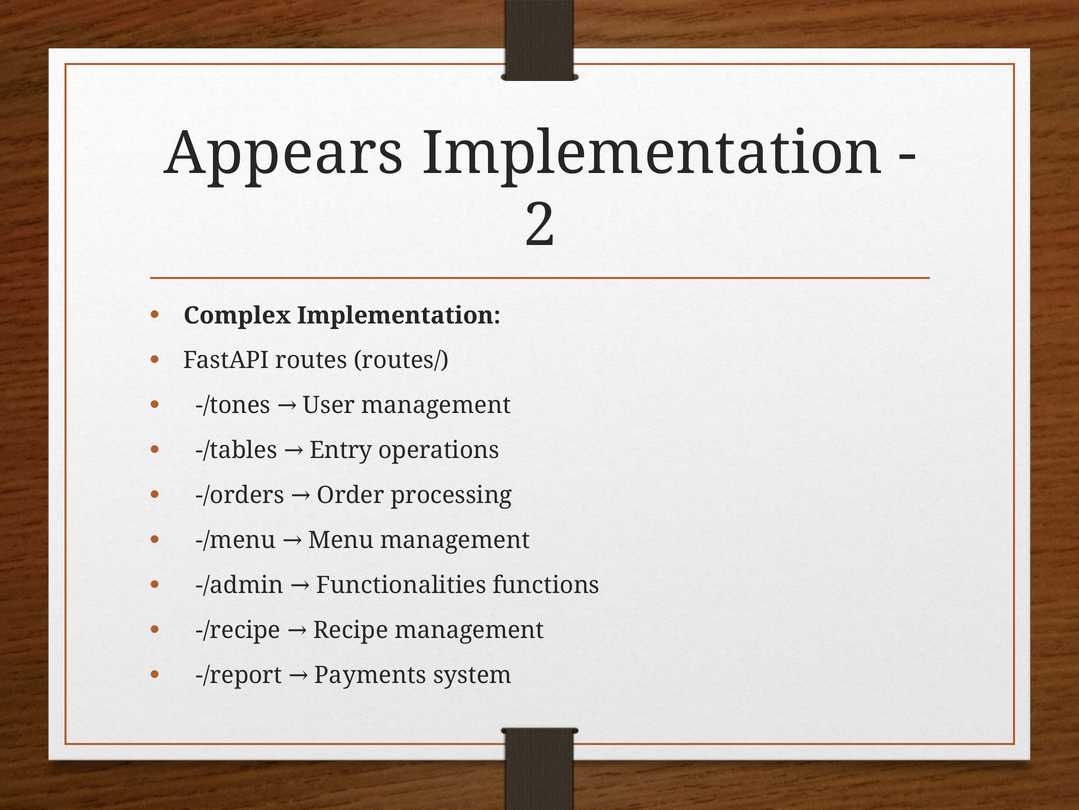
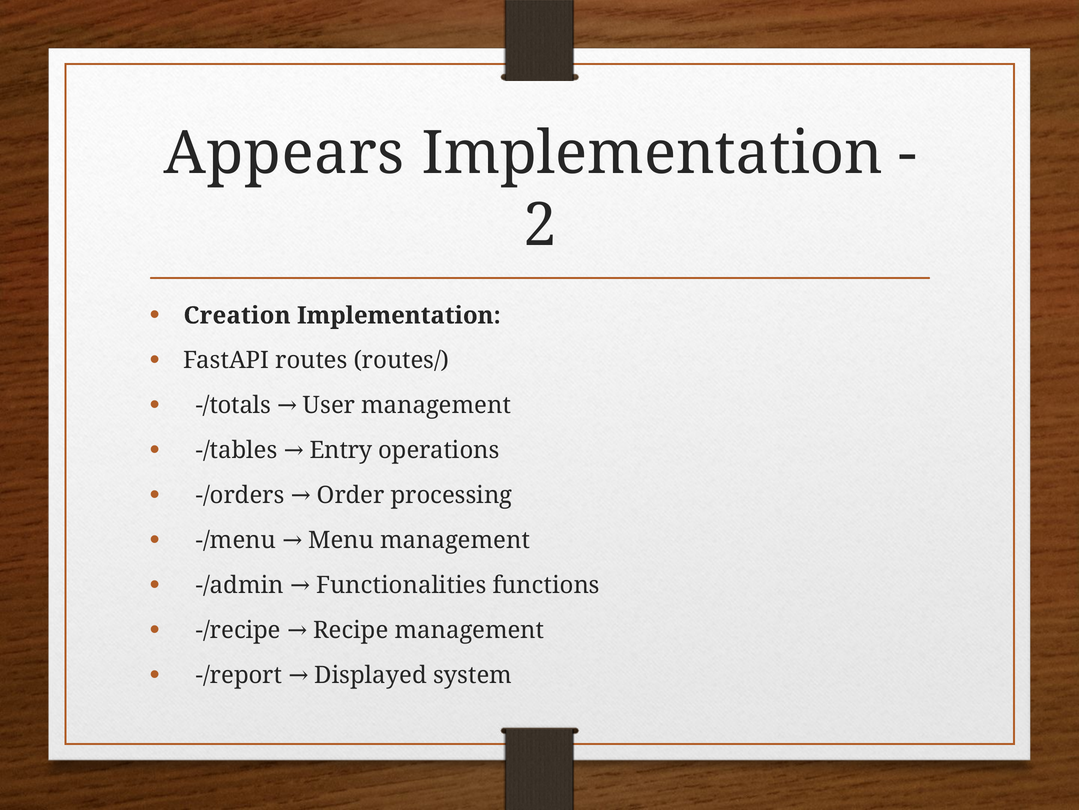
Complex: Complex -> Creation (237, 315)
-/tones: -/tones -> -/totals (233, 405)
Payments: Payments -> Displayed (371, 675)
